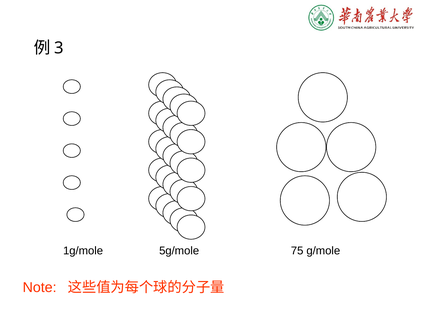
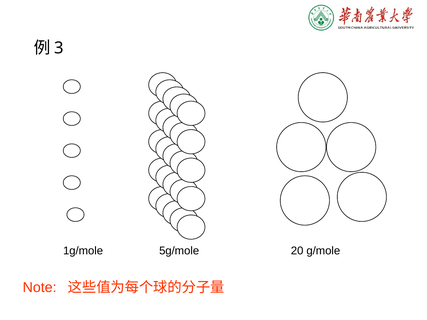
75: 75 -> 20 (297, 251)
